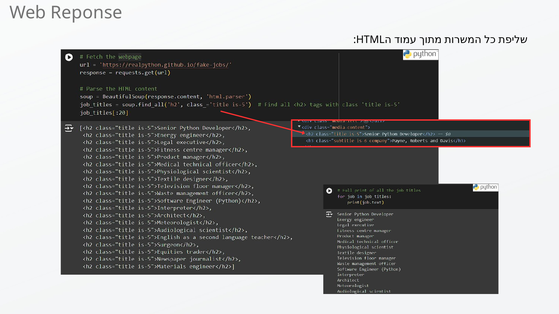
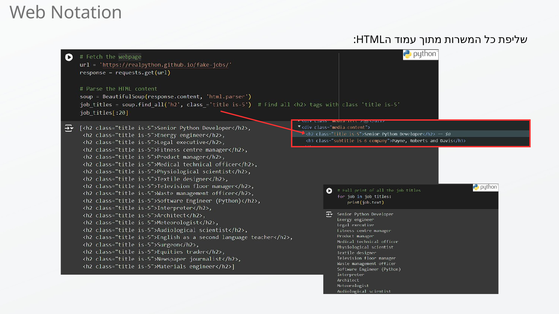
Reponse: Reponse -> Notation (87, 13)
